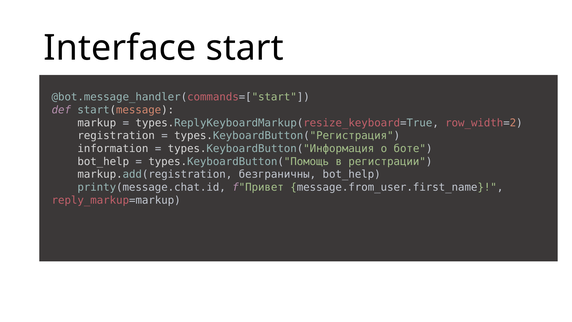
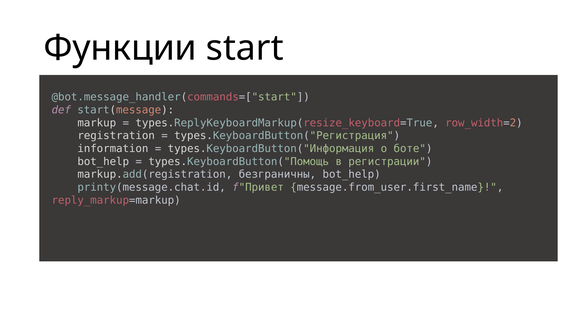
Interface: Interface -> Функции (120, 48)
